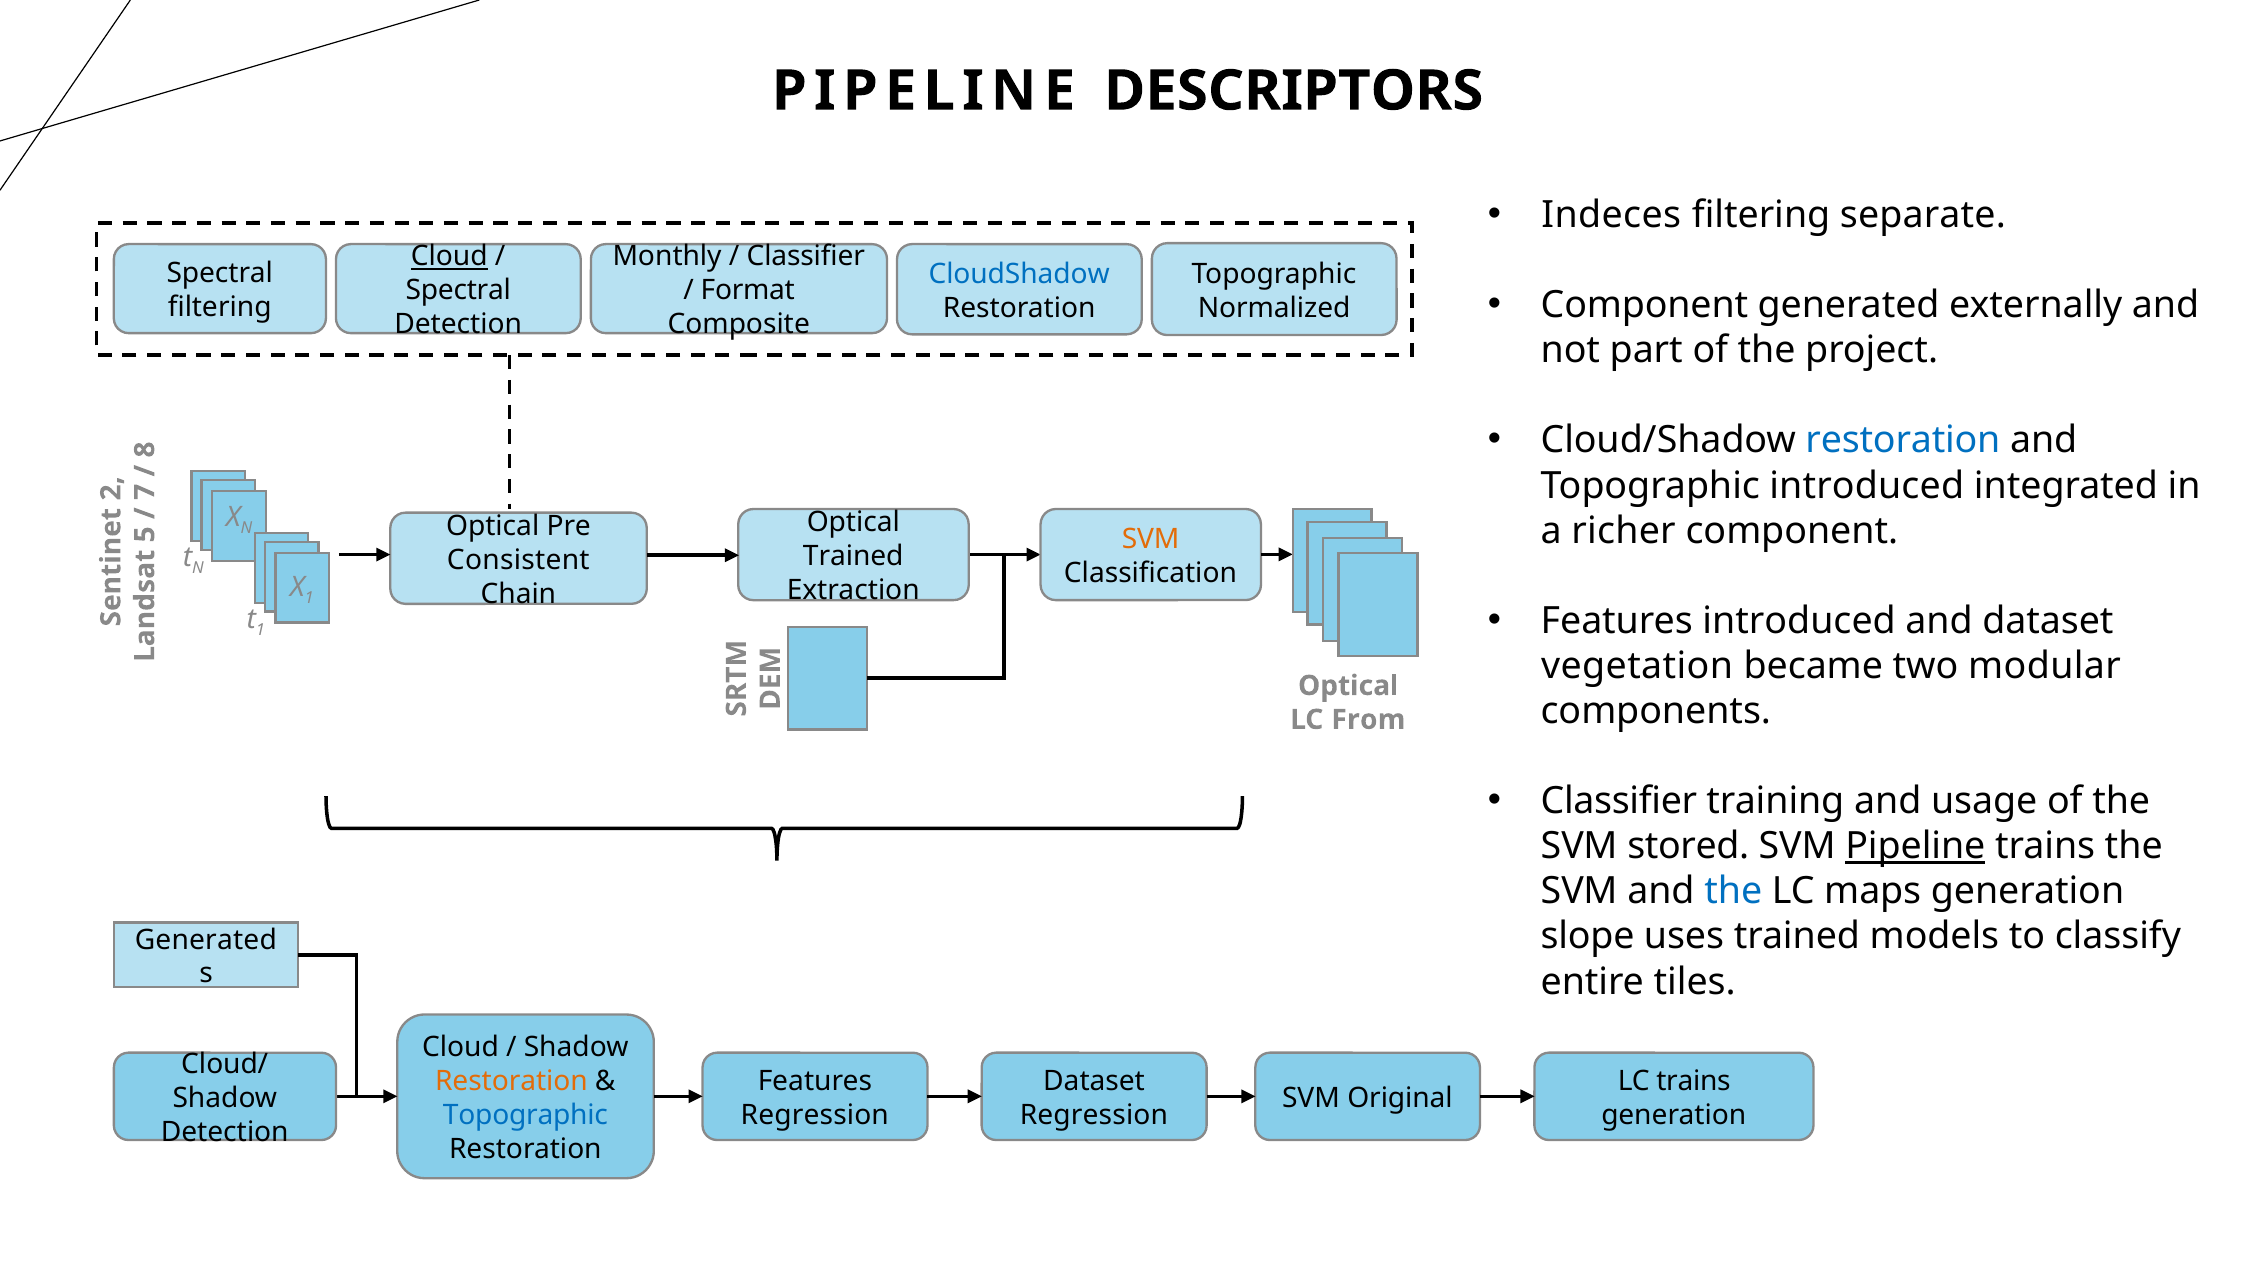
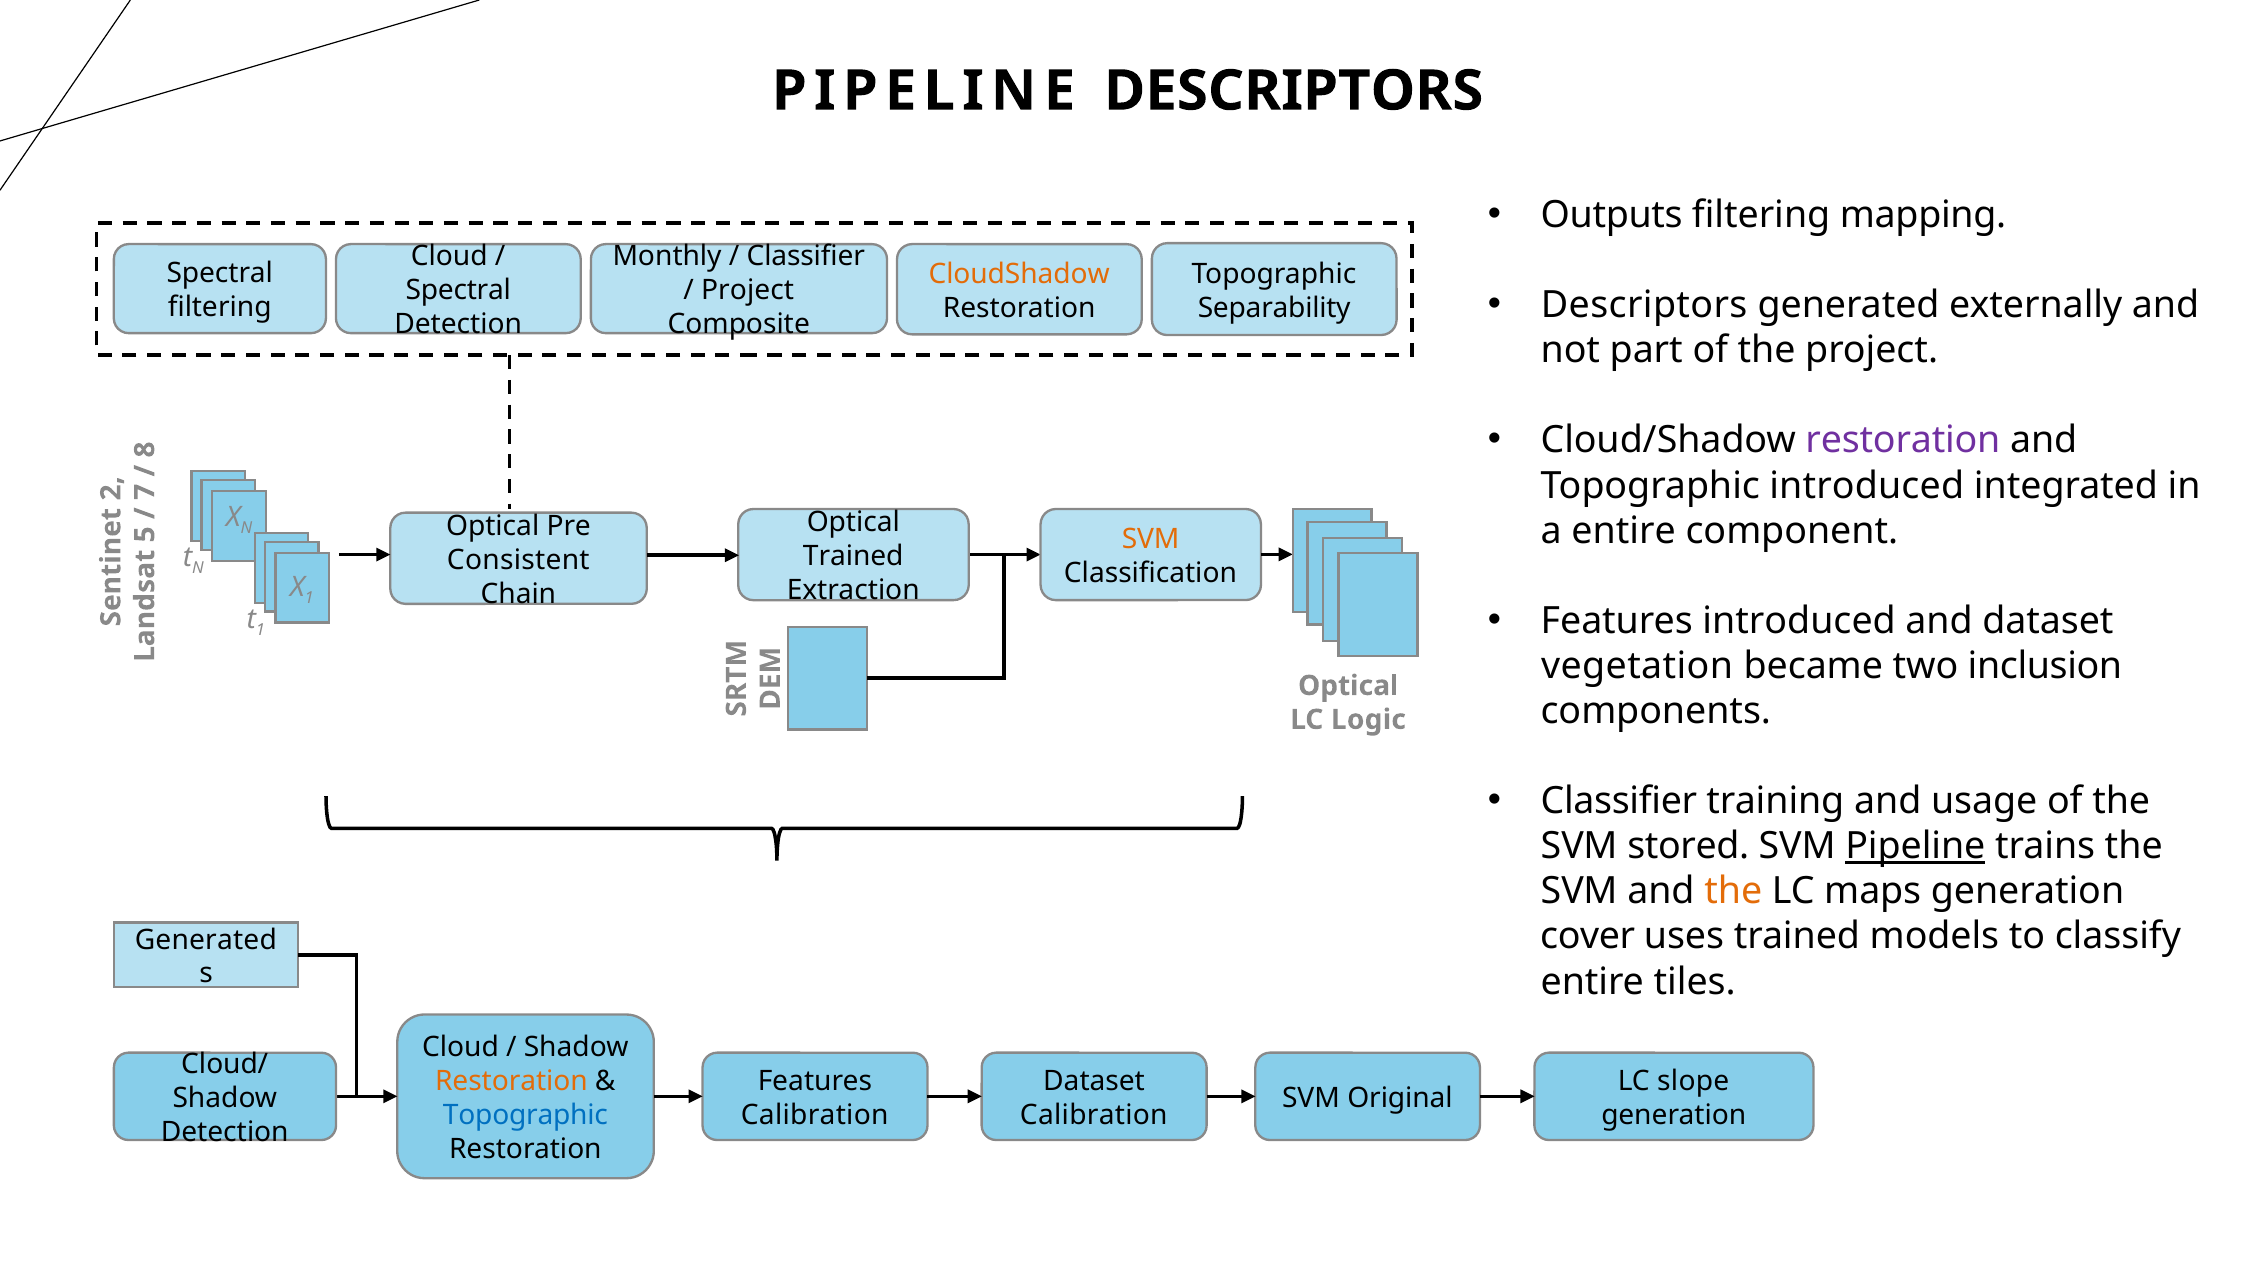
Indeces: Indeces -> Outputs (1612, 215)
separate: separate -> mapping (1923, 215)
Cloud underline: present -> none (449, 257)
CloudShadow colour: blue -> orange (1019, 274)
Format: Format -> Project (748, 291)
Component: Component -> Descriptors (1644, 305)
Normalized: Normalized -> Separability (1274, 308)
restoration colour: blue -> purple (1903, 441)
a richer: richer -> entire (1624, 531)
modular: modular -> inclusion (2045, 666)
From: From -> Logic (1368, 720)
the colour: blue -> orange (1733, 891)
slope: slope -> cover (1588, 937)
LC trains: trains -> slope (1693, 1081)
Regression: Regression -> Calibration (815, 1115)
Regression: Regression -> Calibration (1094, 1115)
